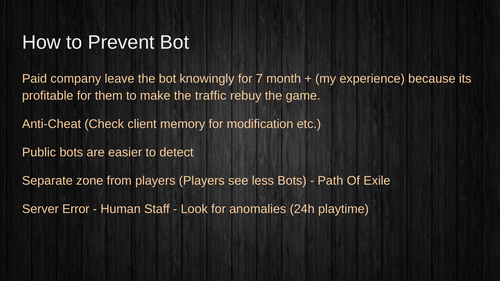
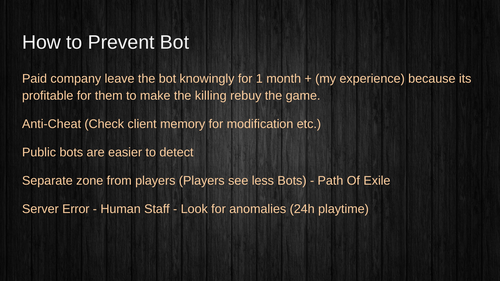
7: 7 -> 1 (259, 79)
traffic: traffic -> killing (211, 96)
